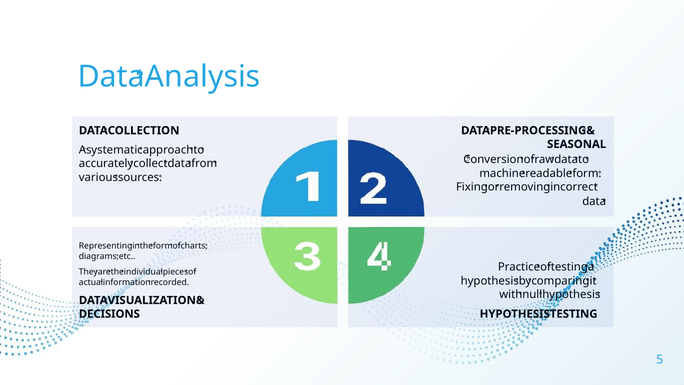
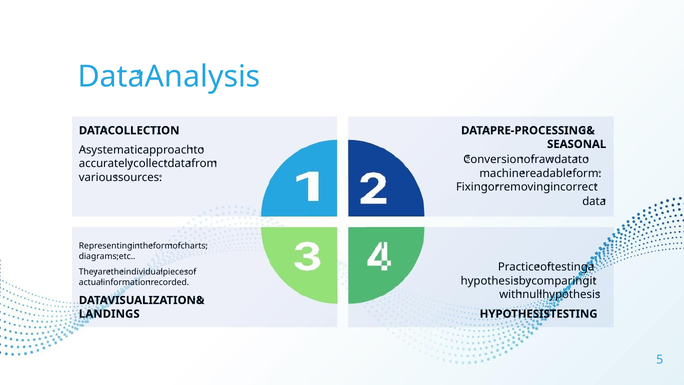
DECISIONS: DECISIONS -> LANDINGS (109, 314)
